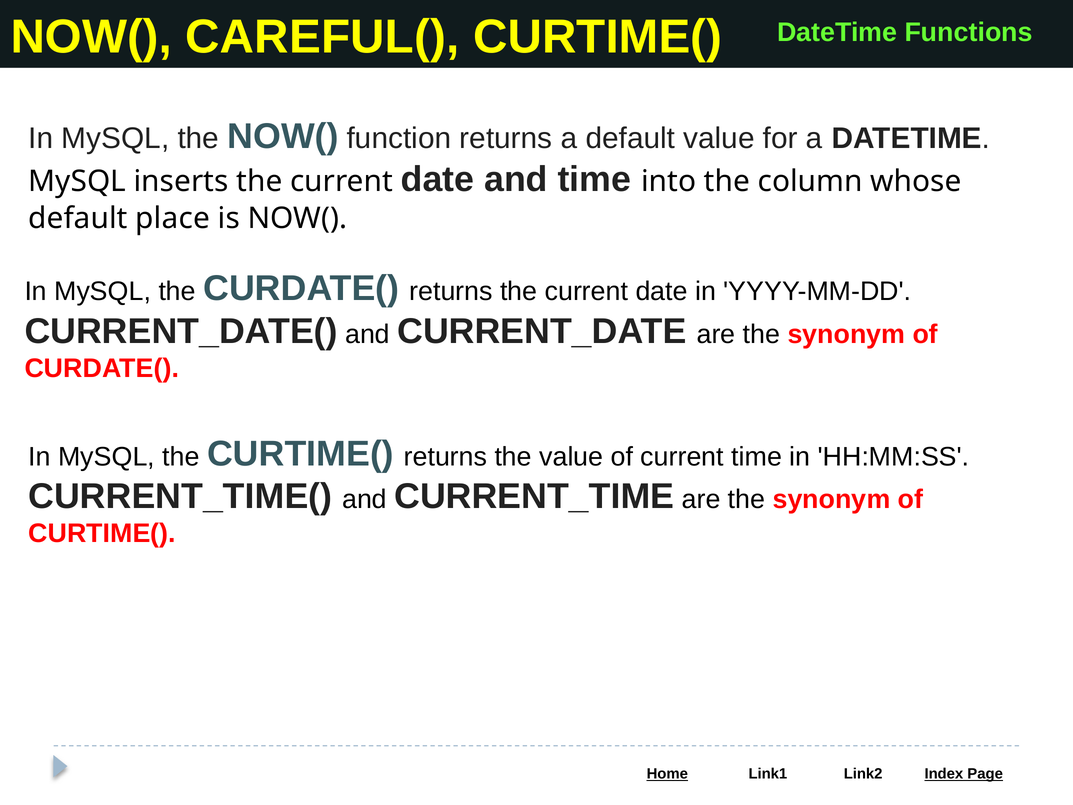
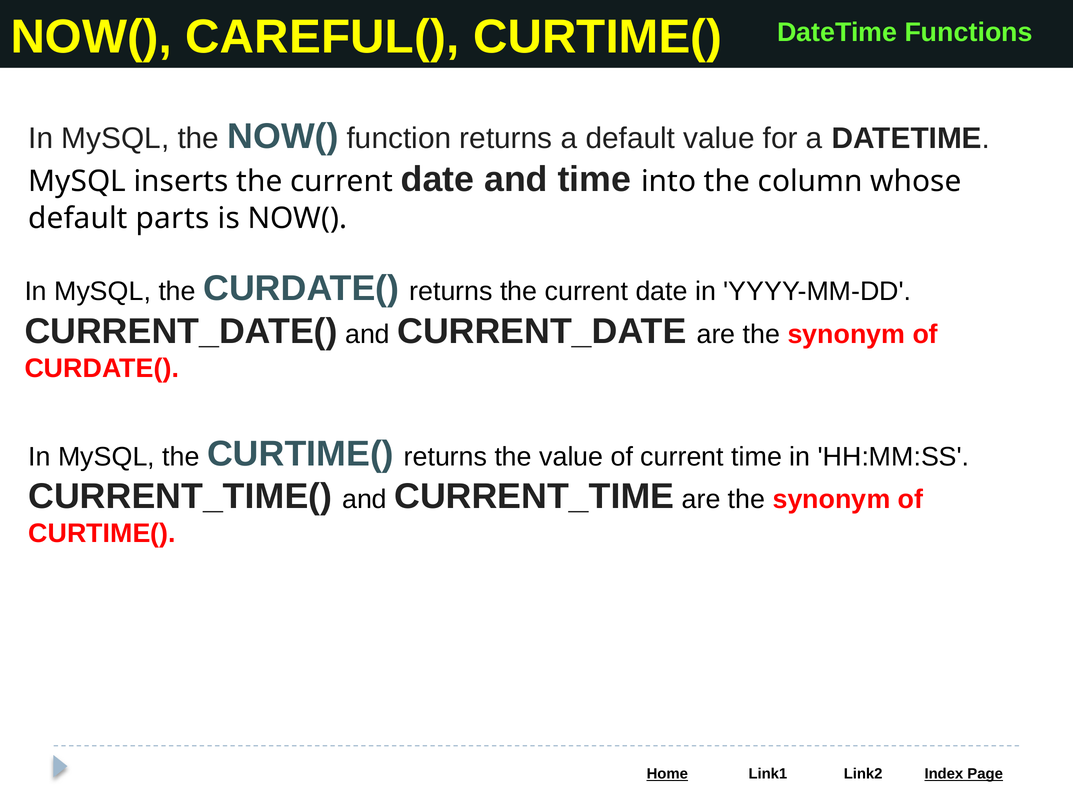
place: place -> parts (173, 218)
